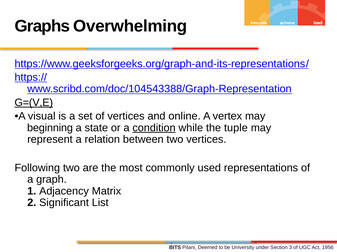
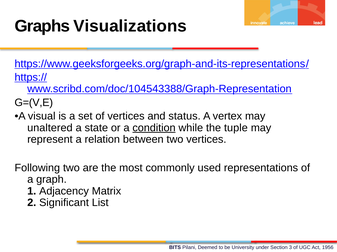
Overwhelming: Overwhelming -> Visualizations (130, 26)
G=(V,E underline: present -> none (34, 103)
online: online -> status (185, 116)
beginning: beginning -> unaltered (50, 128)
